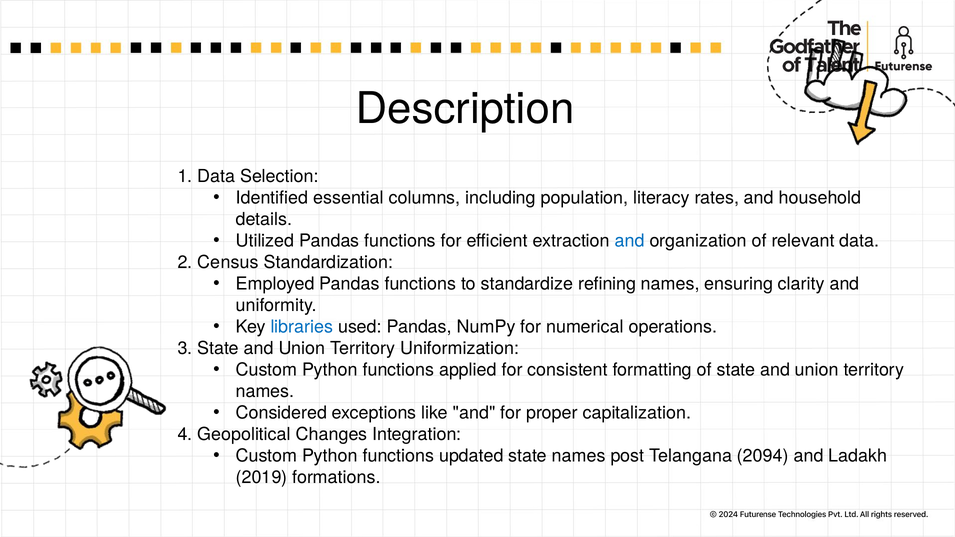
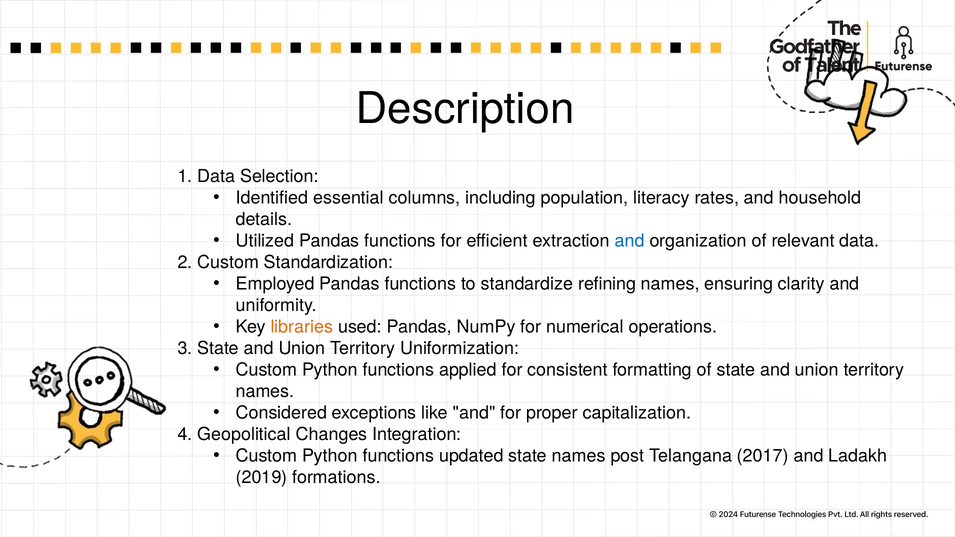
2 Census: Census -> Custom (228, 263)
libraries colour: blue -> orange (302, 327)
2094: 2094 -> 2017 (763, 456)
